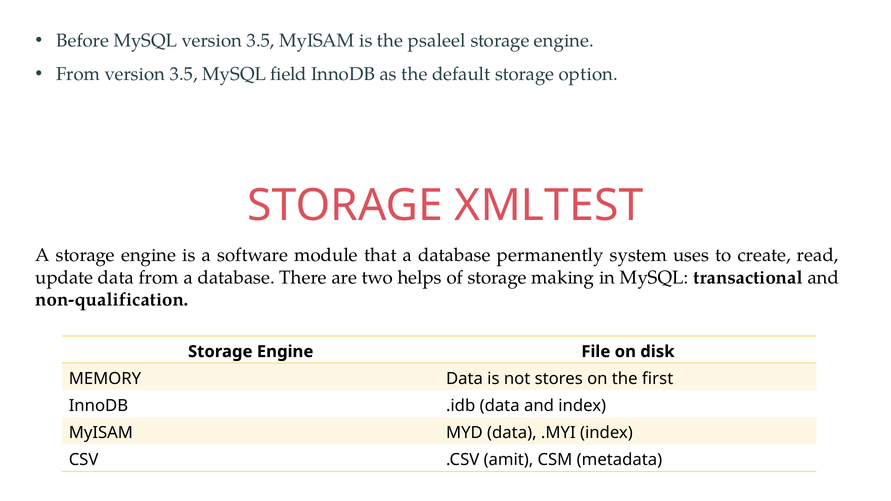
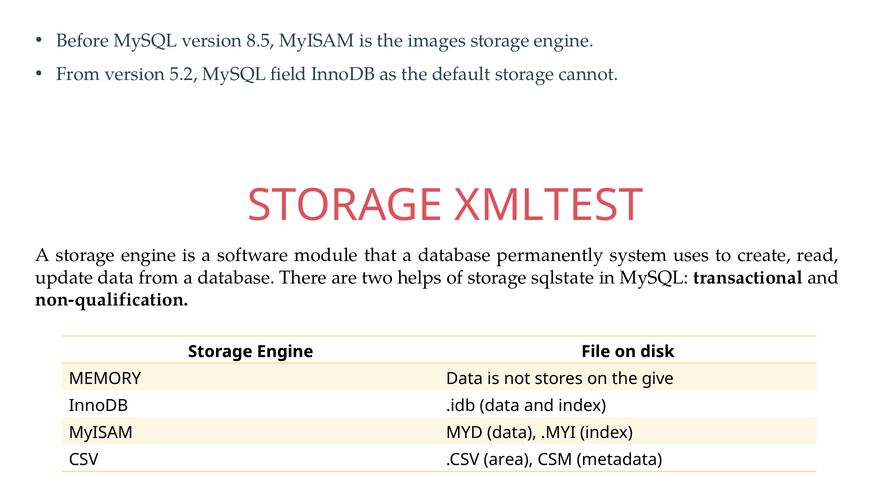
MySQL version 3.5: 3.5 -> 8.5 (261, 41)
psaleel: psaleel -> images (437, 41)
From version 3.5: 3.5 -> 5.2 (184, 74)
option: option -> cannot (588, 74)
making: making -> sqlstate (563, 277)
first: first -> give (658, 379)
amit: amit -> area (508, 460)
